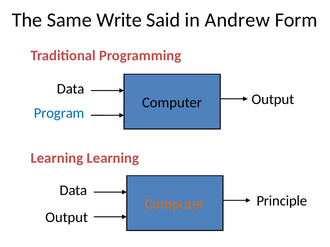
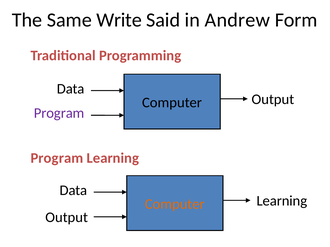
Program colour: blue -> purple (59, 113)
Learning: Learning -> Program (57, 158)
Principle: Principle -> Learning (282, 201)
